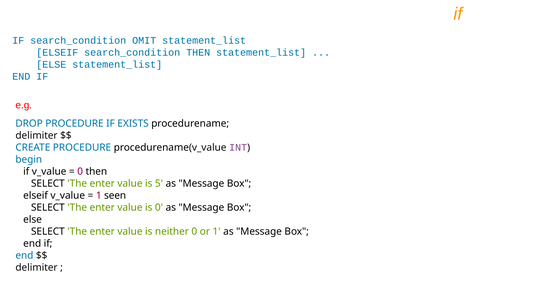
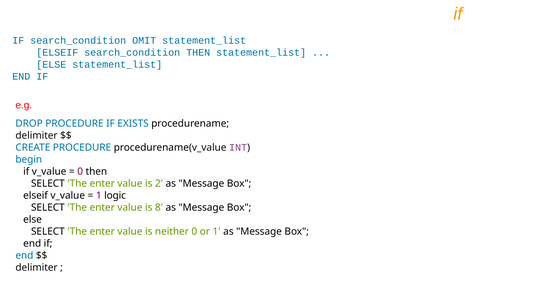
5: 5 -> 2 (159, 183)
seen: seen -> logic (115, 195)
is 0: 0 -> 8 (159, 207)
